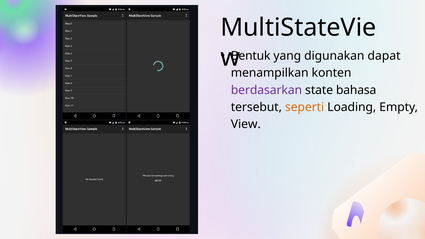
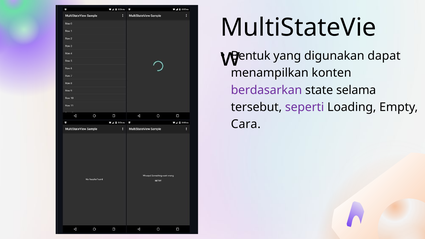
bahasa: bahasa -> selama (356, 90)
seperti colour: orange -> purple (305, 107)
View: View -> Cara (246, 124)
